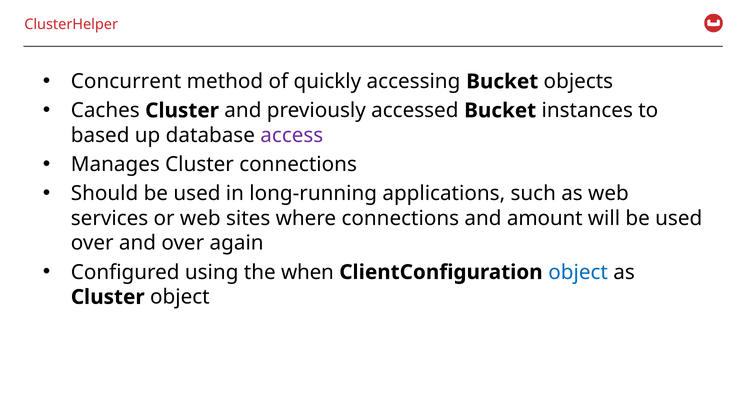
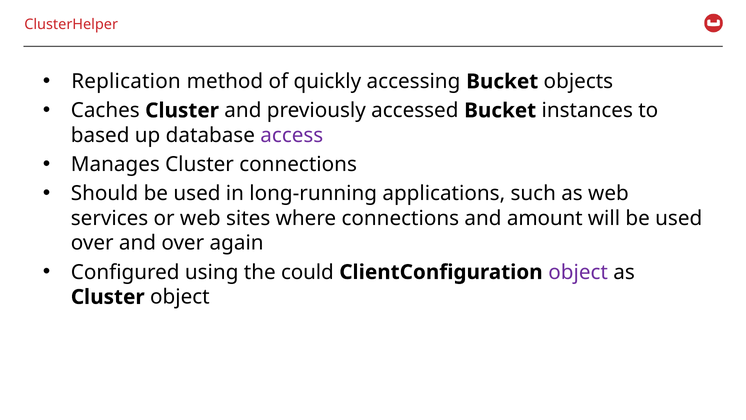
Concurrent: Concurrent -> Replication (126, 81)
when: when -> could (307, 272)
object colour: blue -> purple (578, 272)
